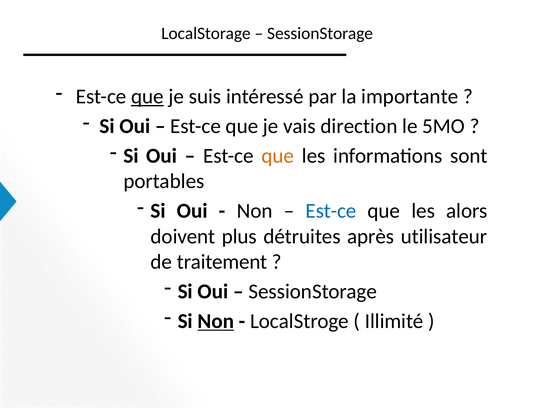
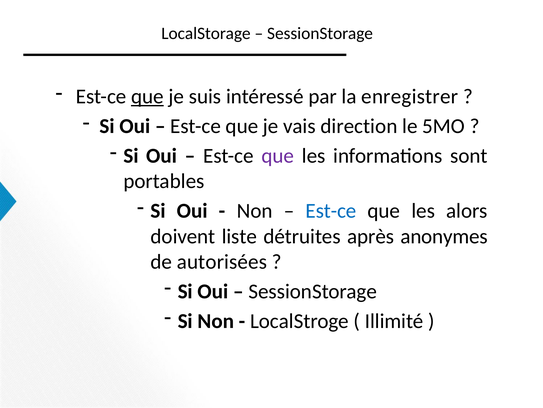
importante: importante -> enregistrer (410, 96)
que colour: orange -> purple (278, 156)
plus: plus -> liste (239, 236)
utilisateur: utilisateur -> anonymes (444, 236)
traitement: traitement -> autorisées (222, 261)
Non underline: present -> none (216, 320)
